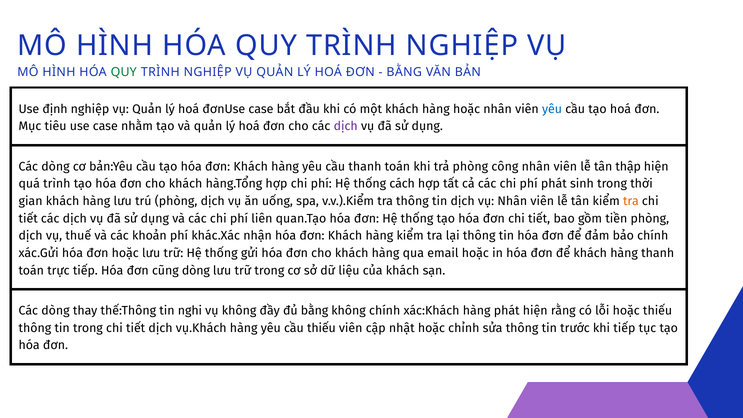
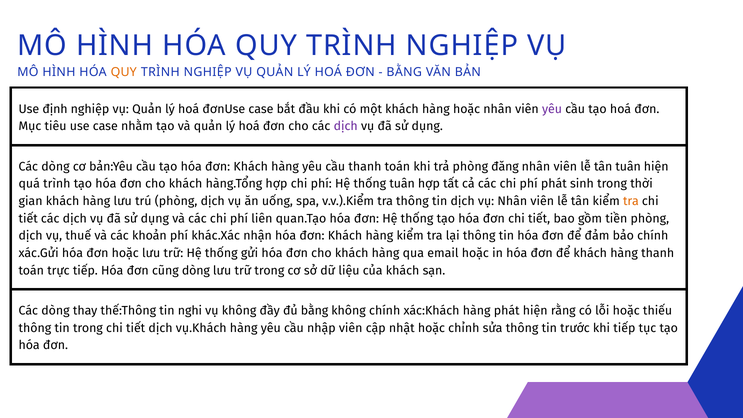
QUY colour: green -> orange (124, 72)
yêu colour: blue -> purple (552, 109)
công: công -> đăng (505, 166)
tân thập: thập -> tuân (628, 166)
thống cách: cách -> tuân (402, 184)
cầu thiếu: thiếu -> nhập (321, 328)
